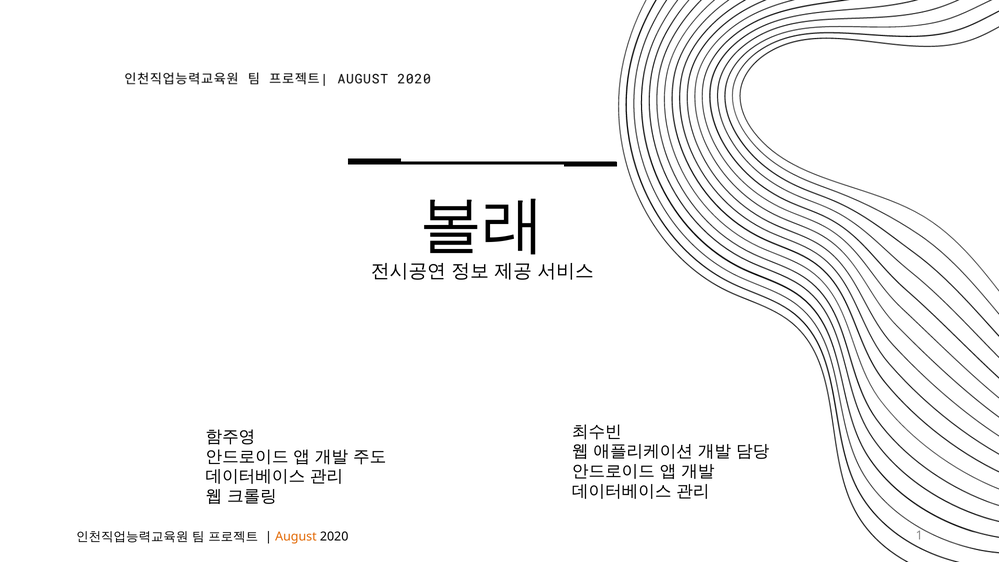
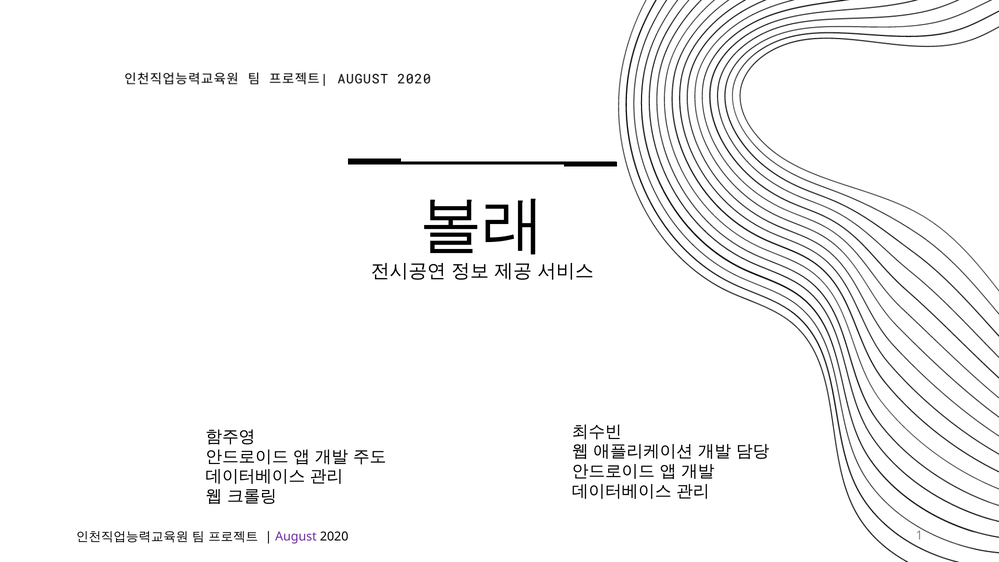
August colour: orange -> purple (296, 537)
